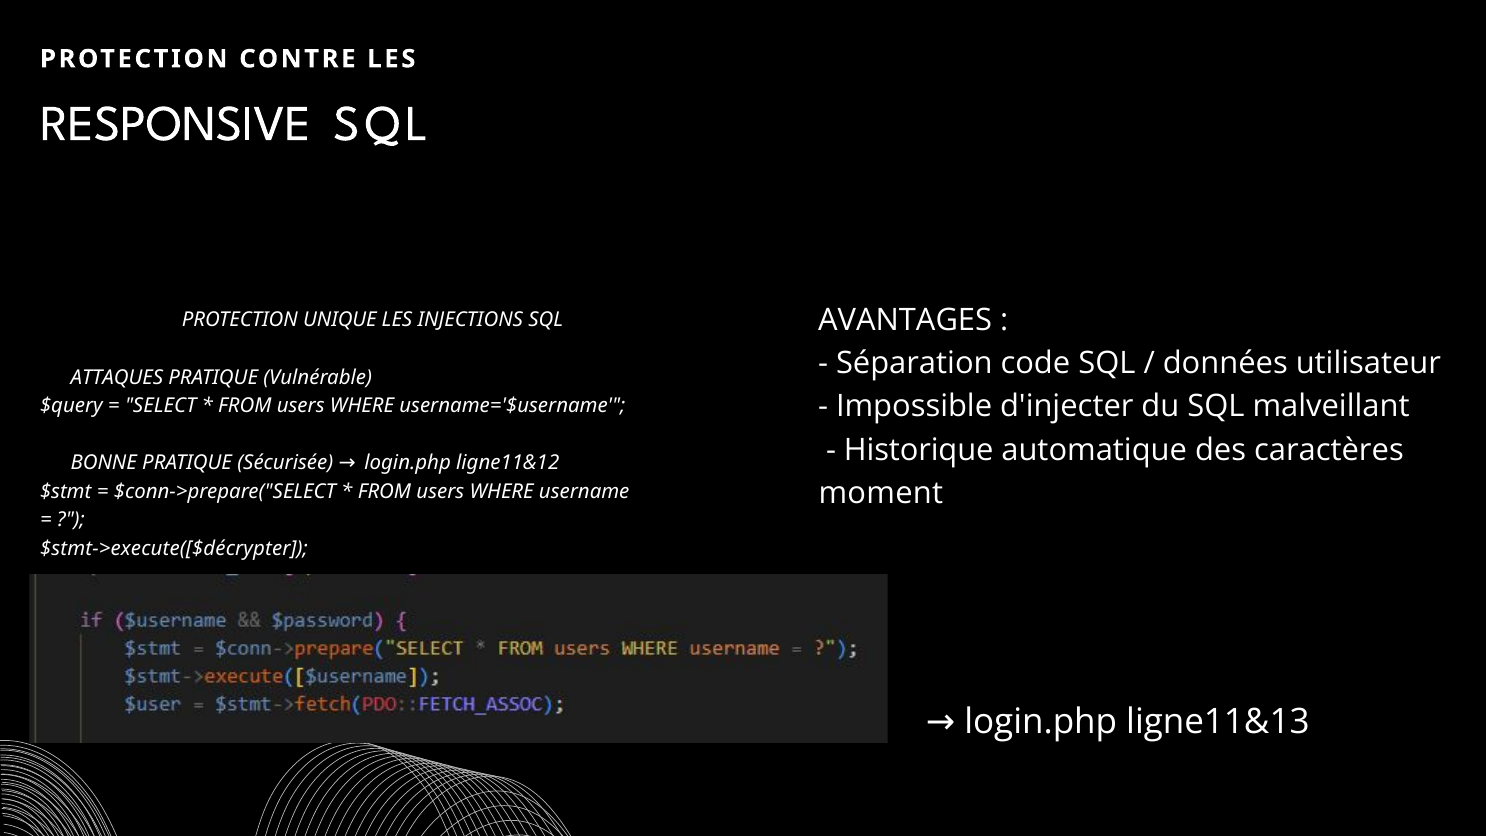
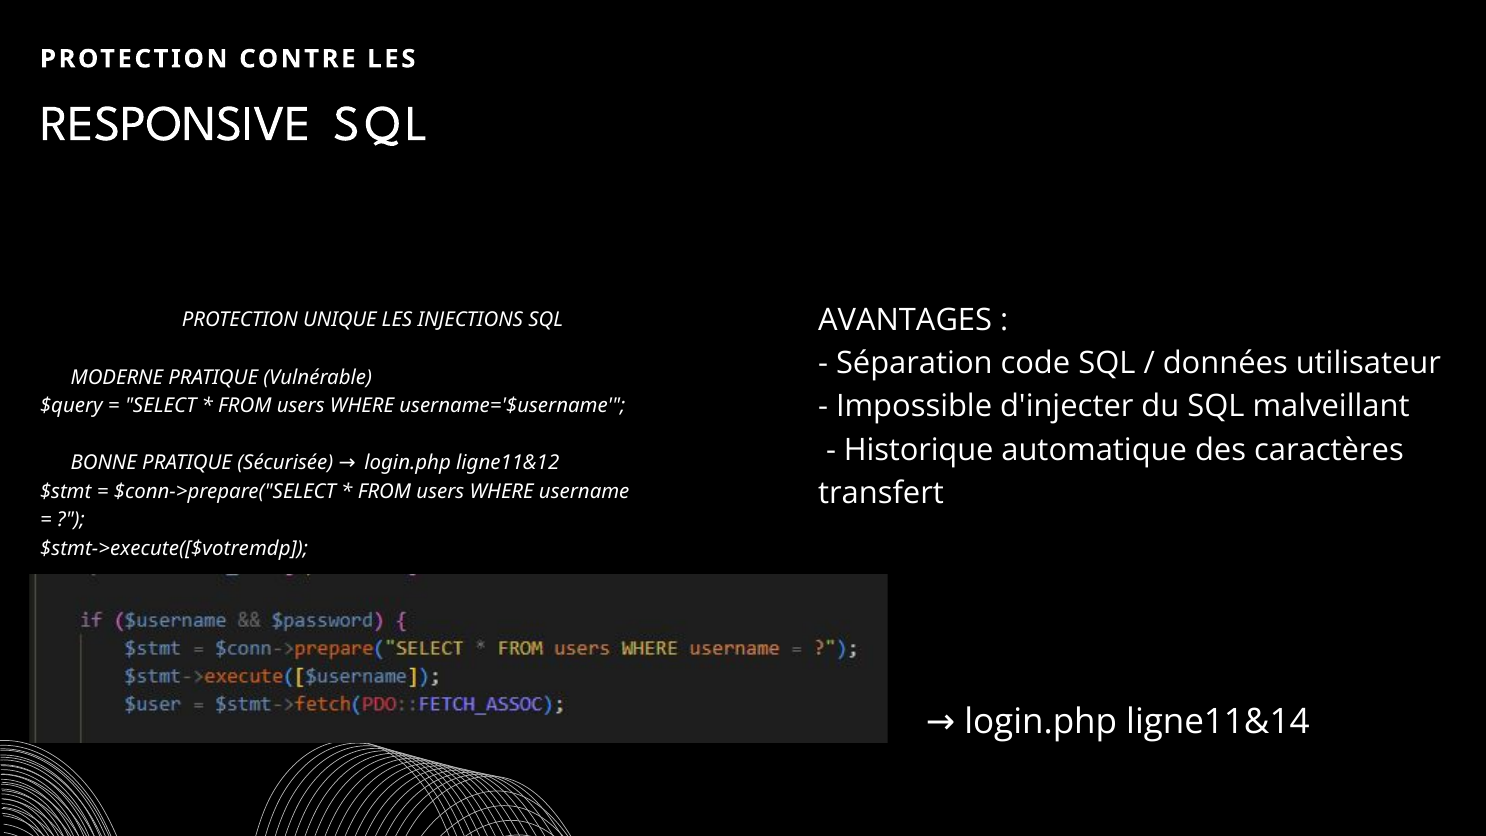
ATTAQUES: ATTAQUES -> MODERNE (117, 377)
moment: moment -> transfert (881, 493)
$stmt->execute([$décrypter: $stmt->execute([$décrypter -> $stmt->execute([$votremdp (174, 549)
ligne11&13: ligne11&13 -> ligne11&14 (1218, 721)
